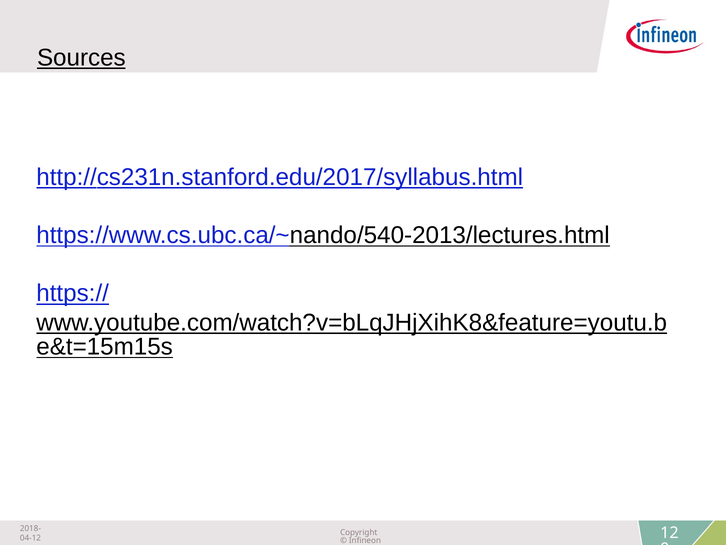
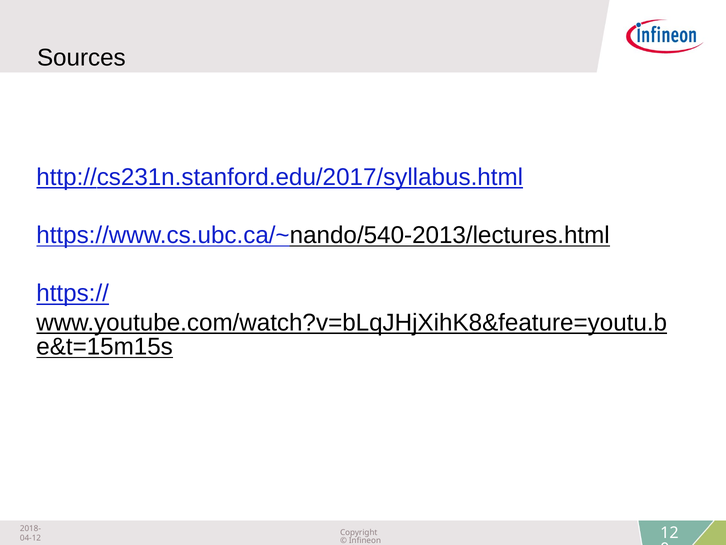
Sources underline: present -> none (81, 58)
